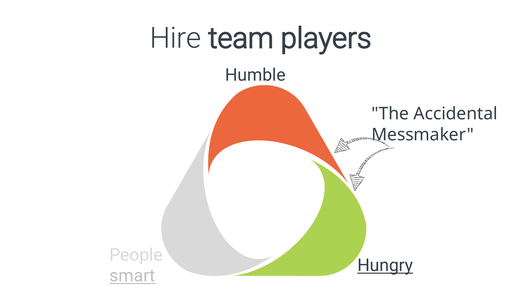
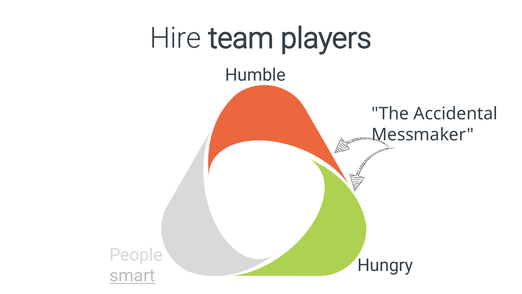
Hungry underline: present -> none (385, 265)
